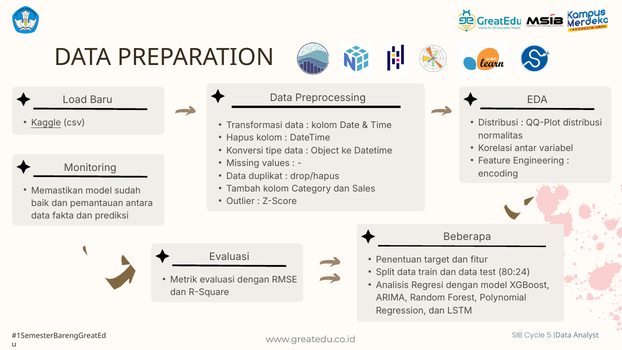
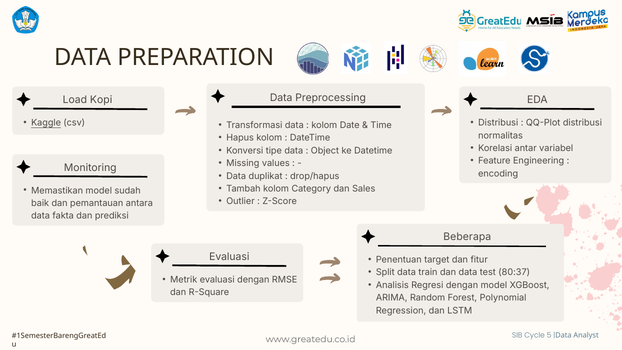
Baru: Baru -> Kopi (101, 100)
80:24: 80:24 -> 80:37 (514, 272)
